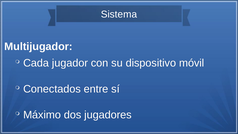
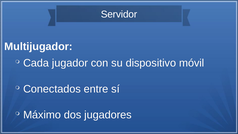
Sistema: Sistema -> Servidor (119, 14)
